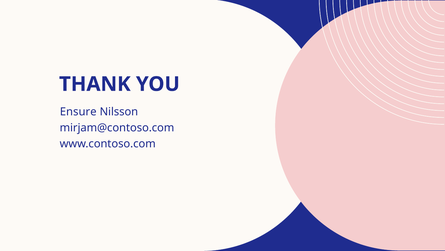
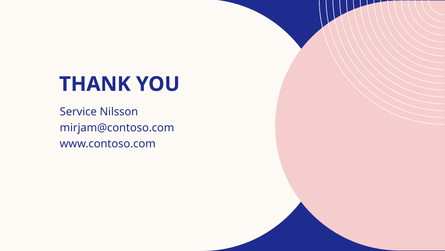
Ensure: Ensure -> Service (78, 111)
